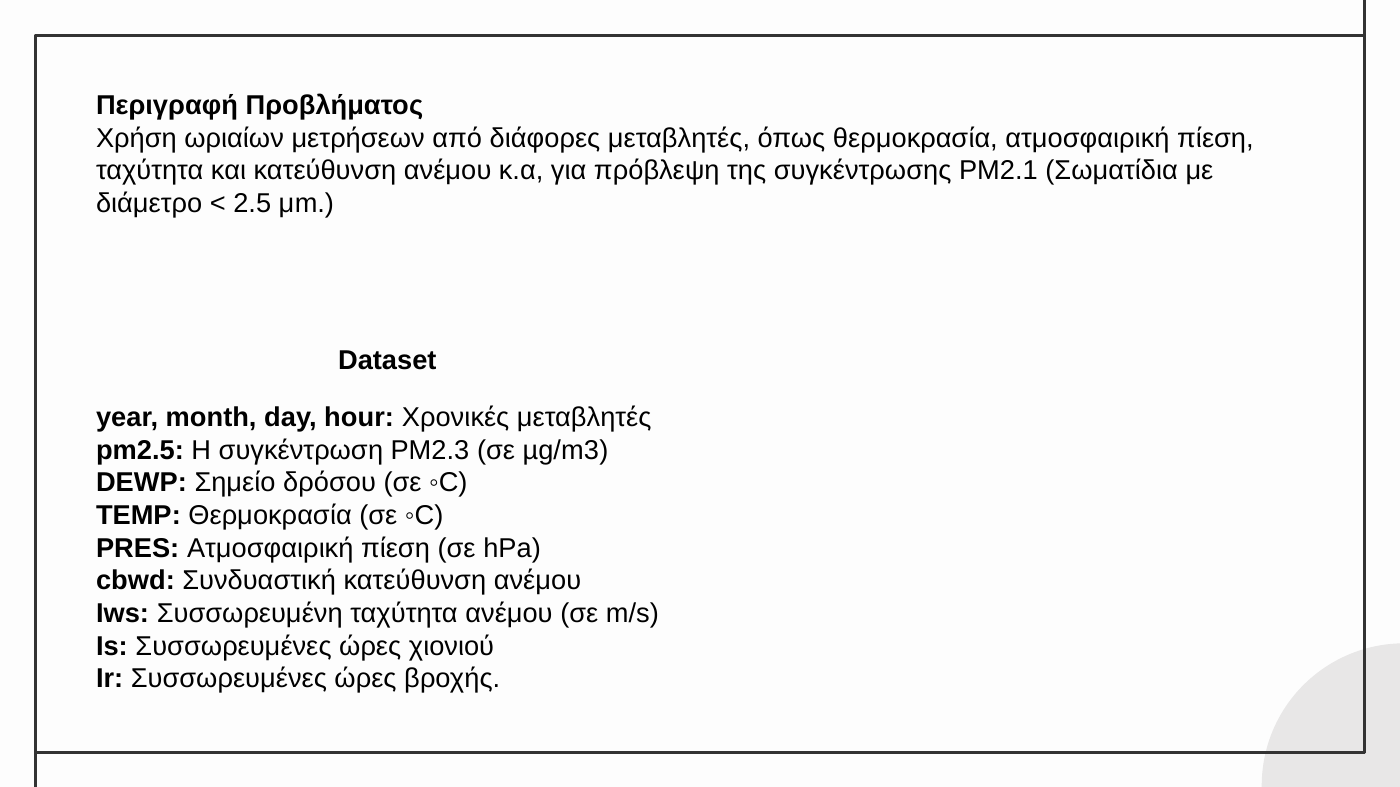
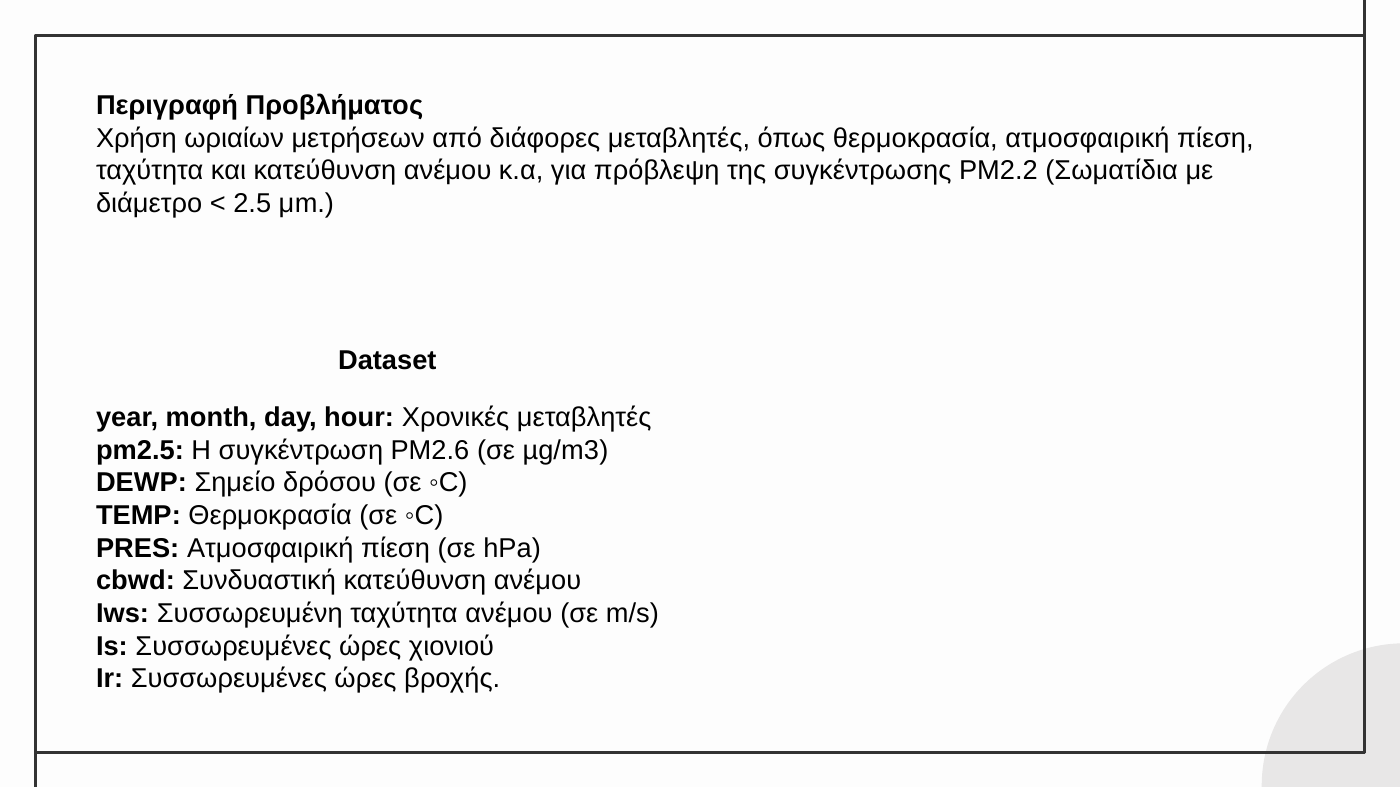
PM2.1: PM2.1 -> PM2.2 (998, 171)
PM2.3: PM2.3 -> PM2.6 (430, 450)
